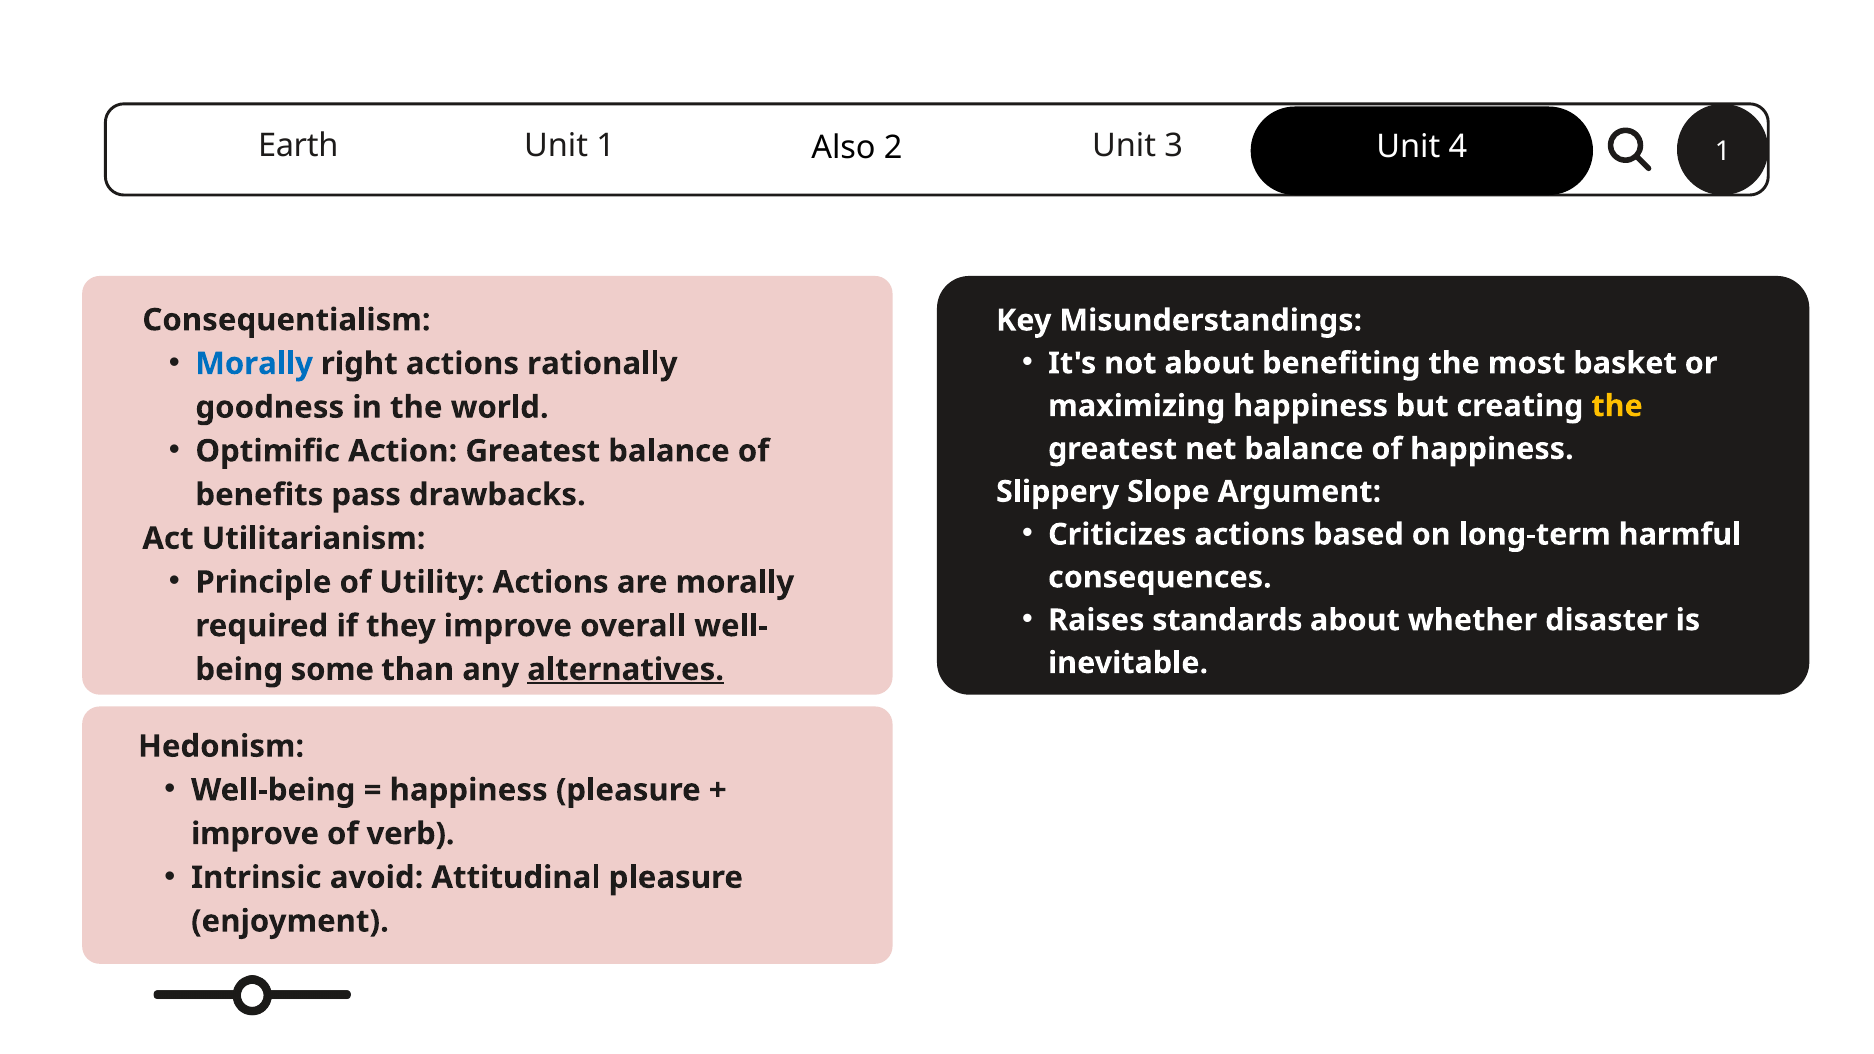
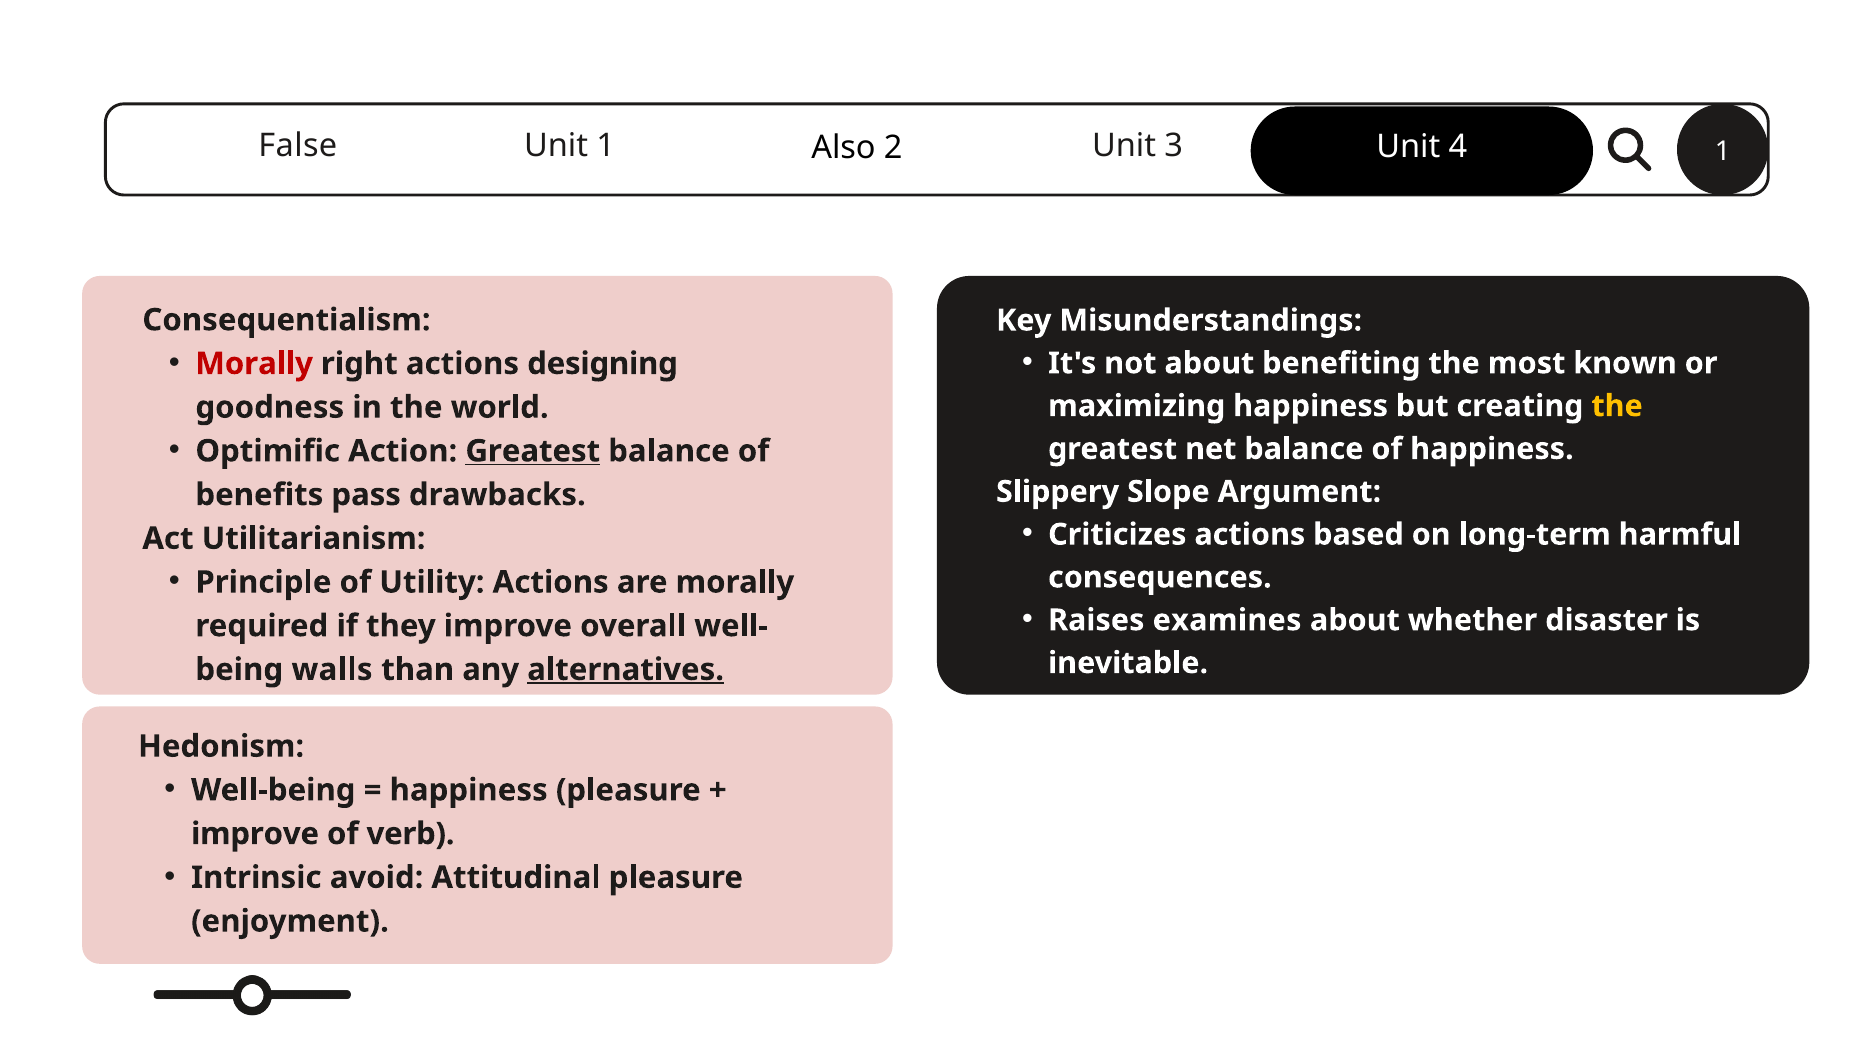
Earth: Earth -> False (298, 146)
basket: basket -> known (1625, 363)
Morally colour: blue -> red (254, 364)
rationally: rationally -> designing (602, 364)
Greatest underline: none -> present (533, 451)
standards: standards -> examines (1227, 620)
some: some -> walls (332, 670)
